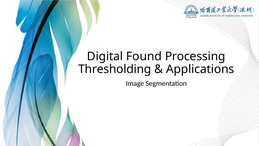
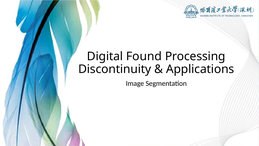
Thresholding: Thresholding -> Discontinuity (115, 69)
